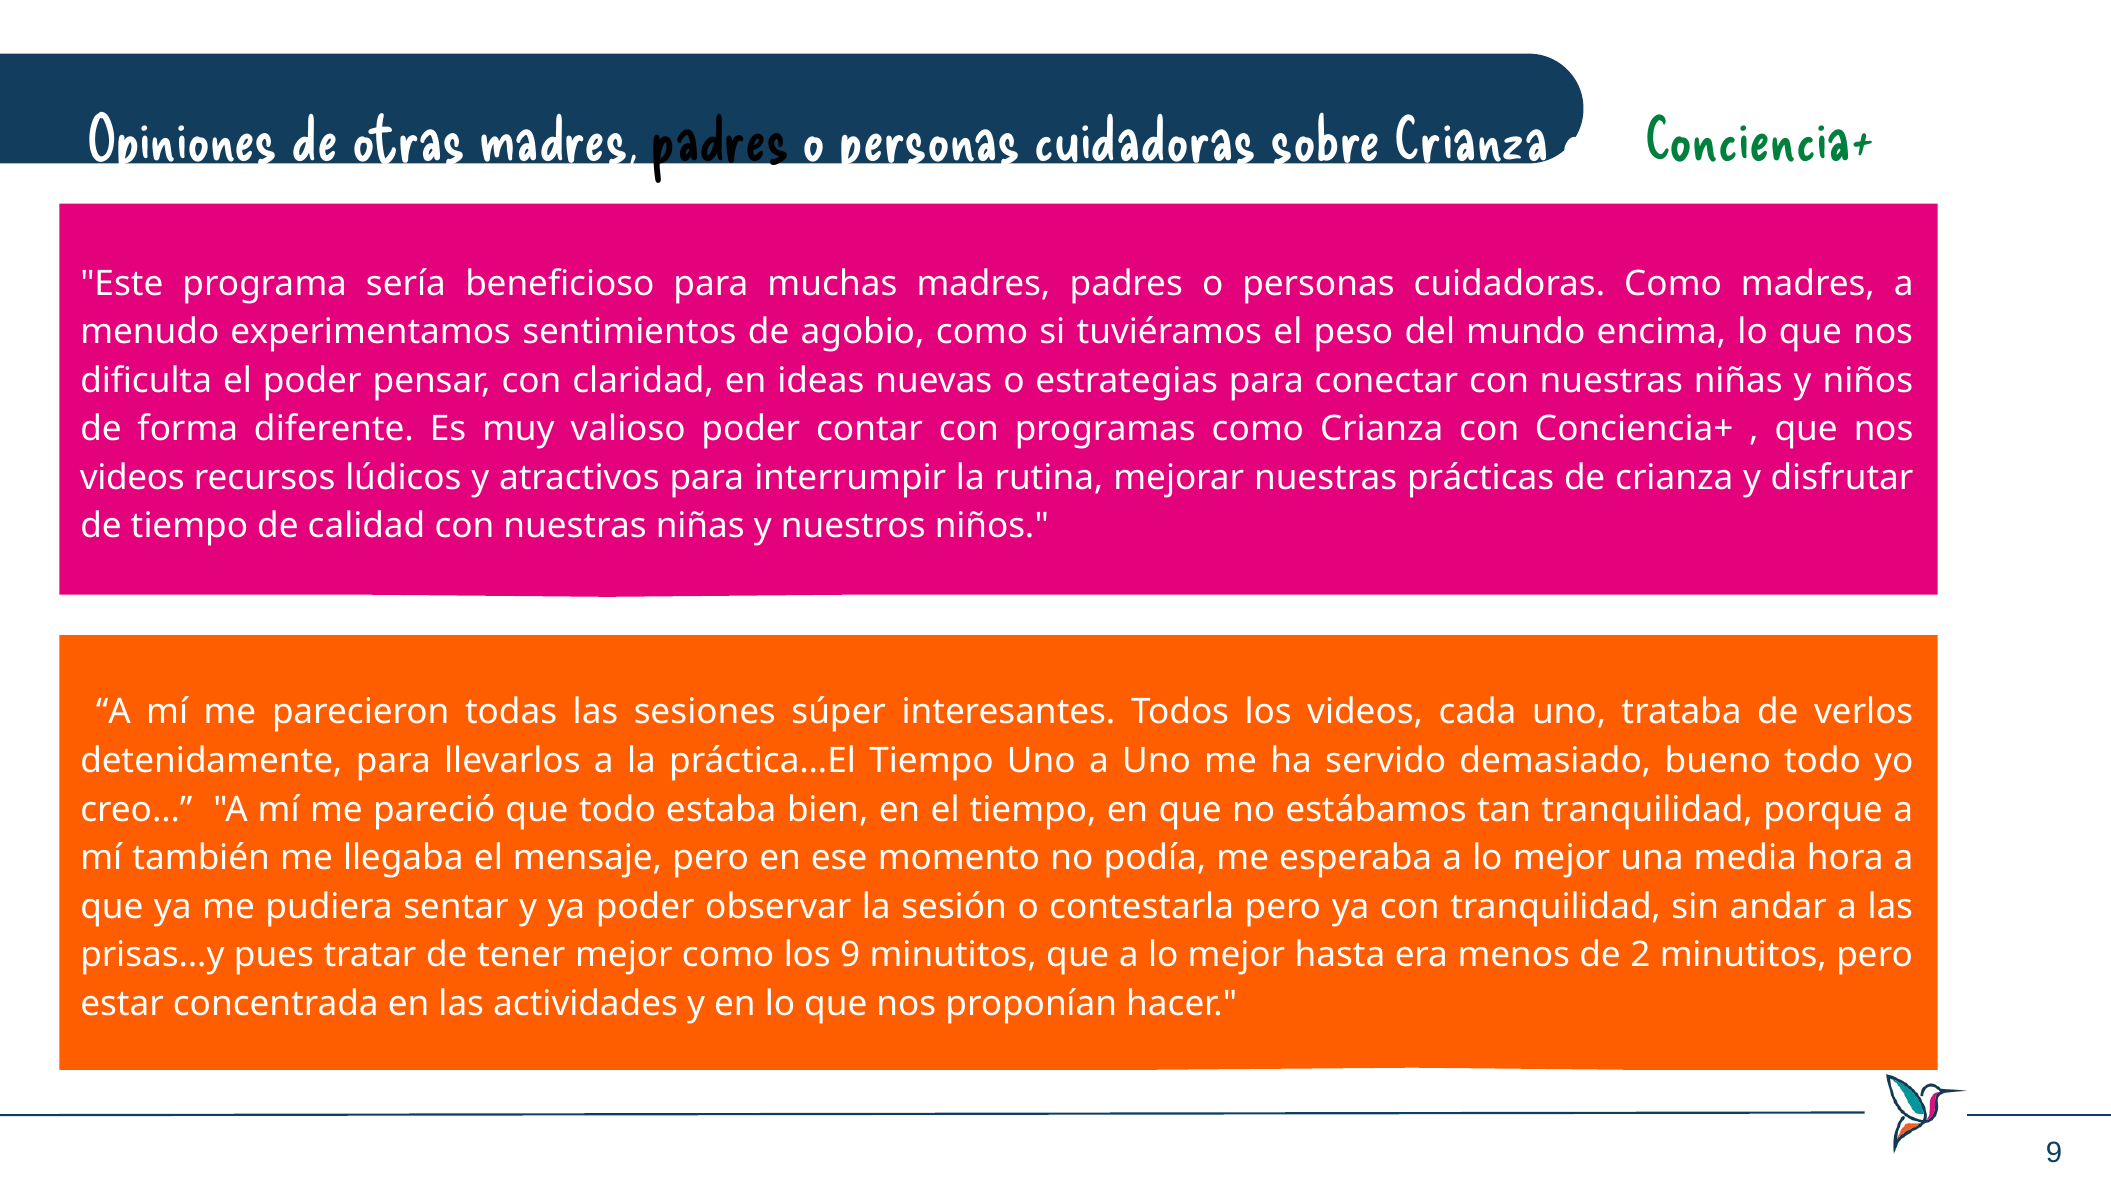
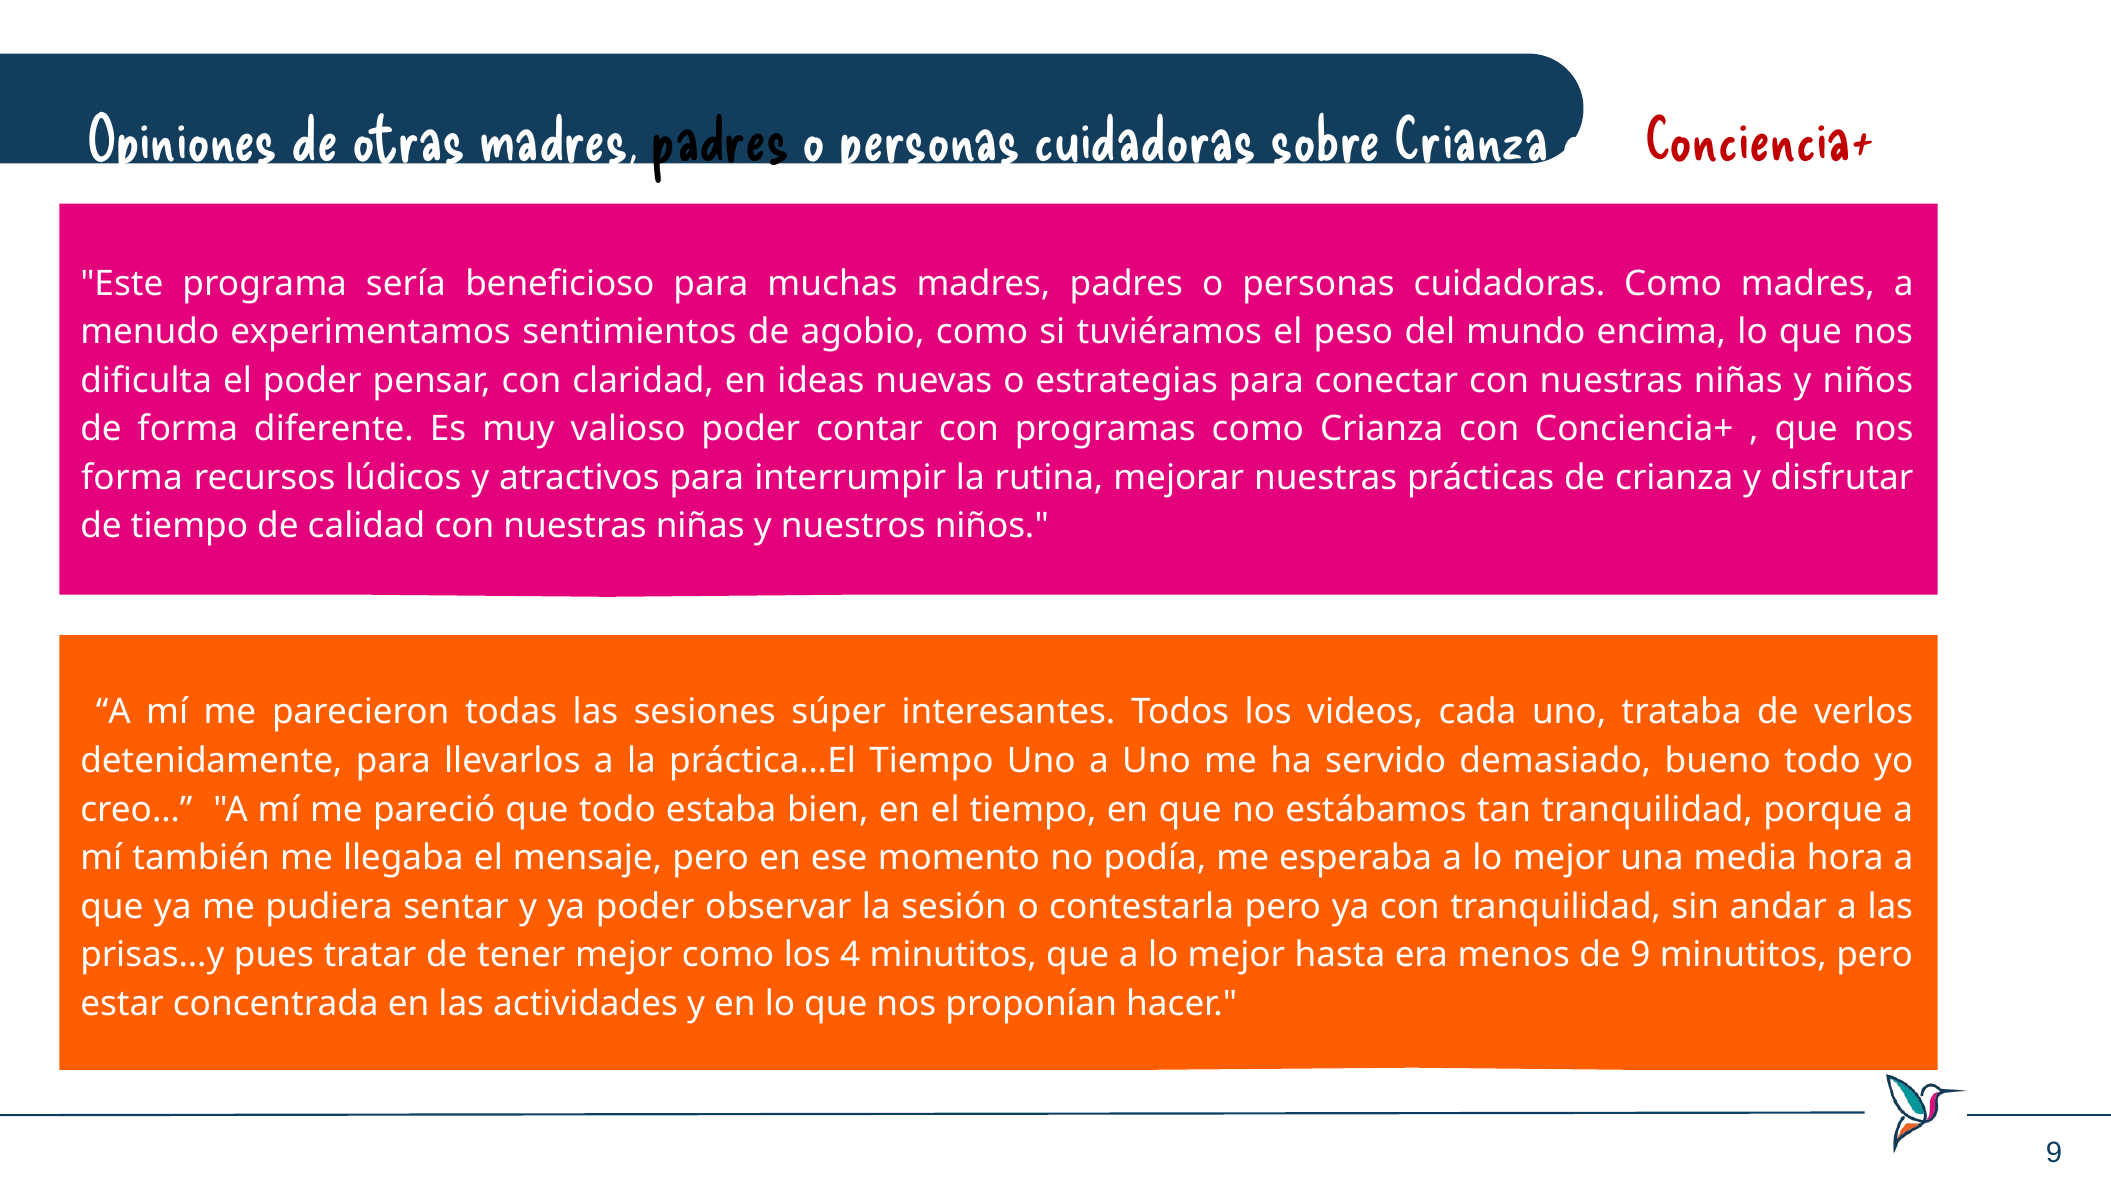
Conciencia+ colour: green -> red (1760, 141)
videos: videos -> forma (132, 477)
los 9: 9 -> 4 (850, 955)
de 2: 2 -> 9 (1640, 955)
